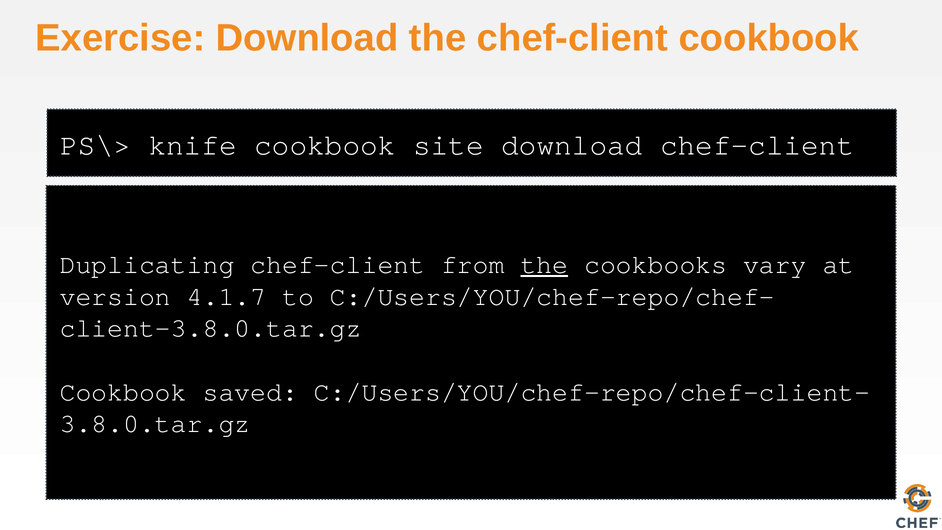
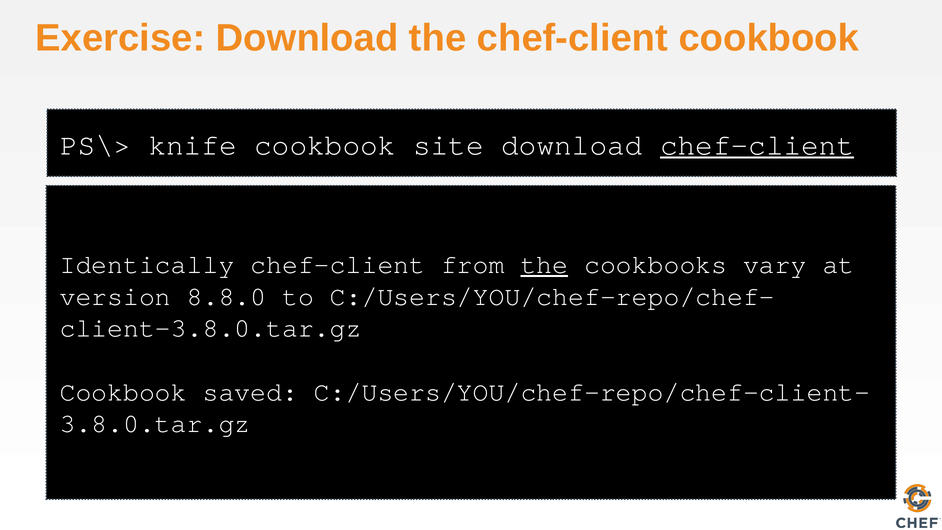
chef-client underline: none -> present (757, 145)
Duplicating: Duplicating -> Identically (147, 265)
4.1.7: 4.1.7 -> 8.8.0 (227, 296)
